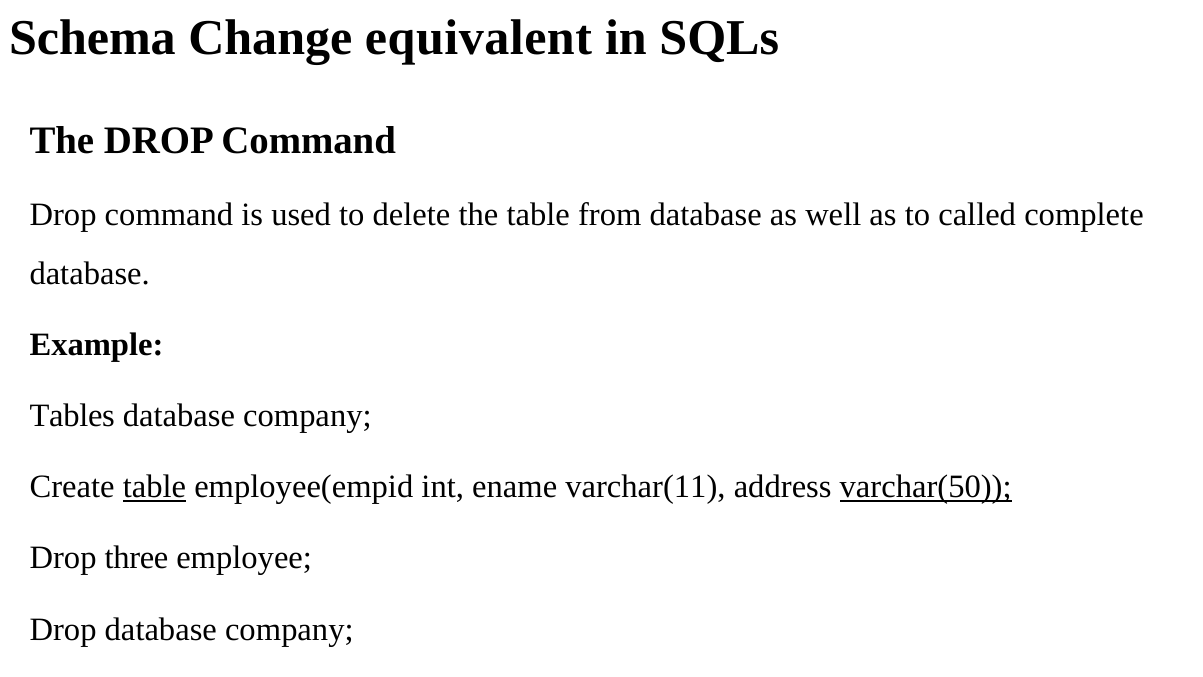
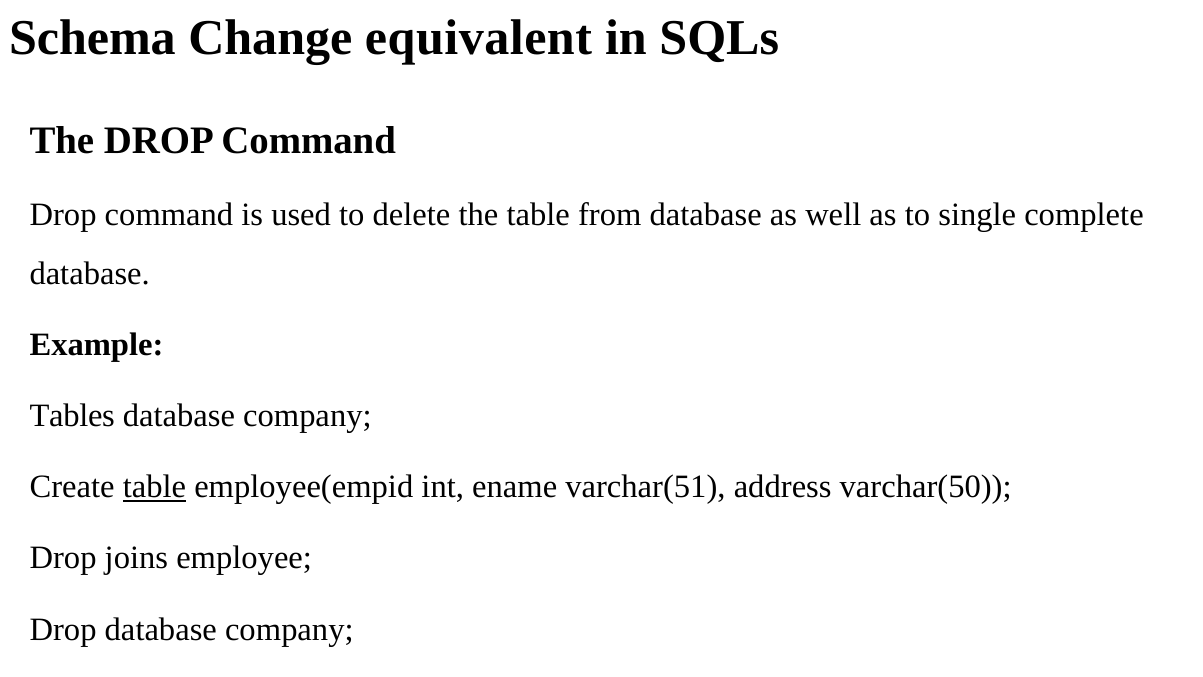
called: called -> single (977, 215)
varchar(11: varchar(11 -> varchar(51 (645, 487)
varchar(50 underline: present -> none (926, 487)
three: three -> joins (136, 558)
